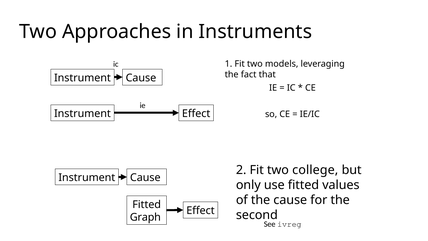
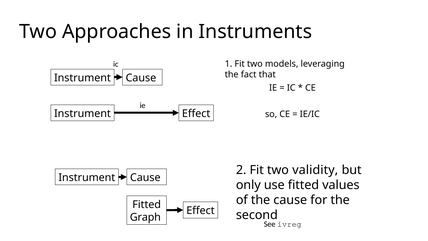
college: college -> validity (315, 170)
